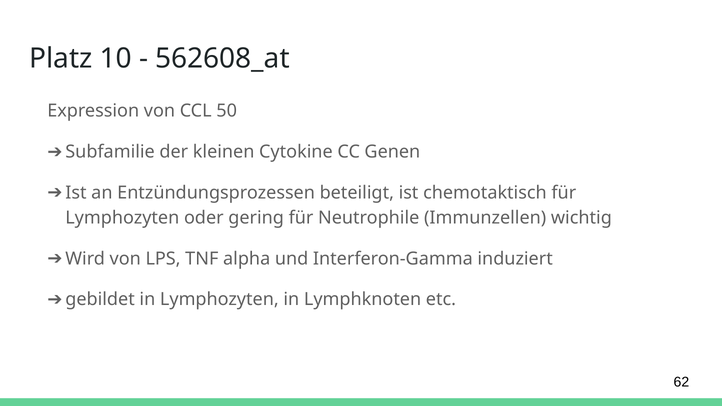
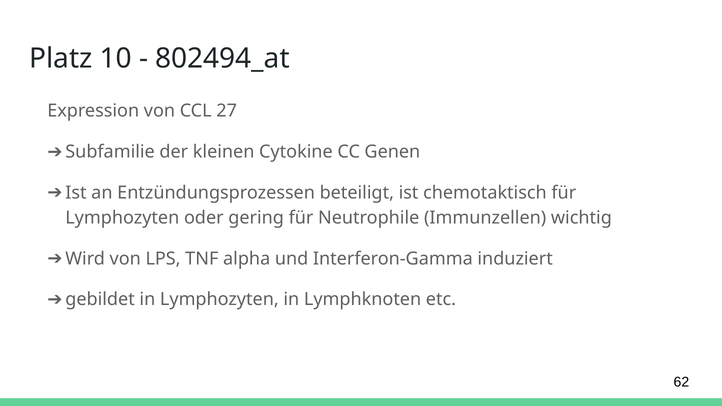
562608_at: 562608_at -> 802494_at (223, 59)
50: 50 -> 27 (227, 111)
